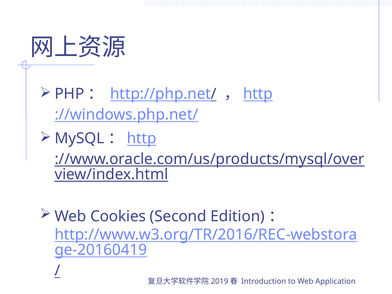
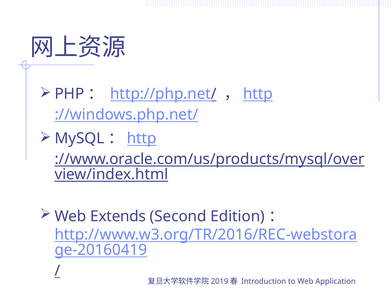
Cookies: Cookies -> Extends (118, 216)
